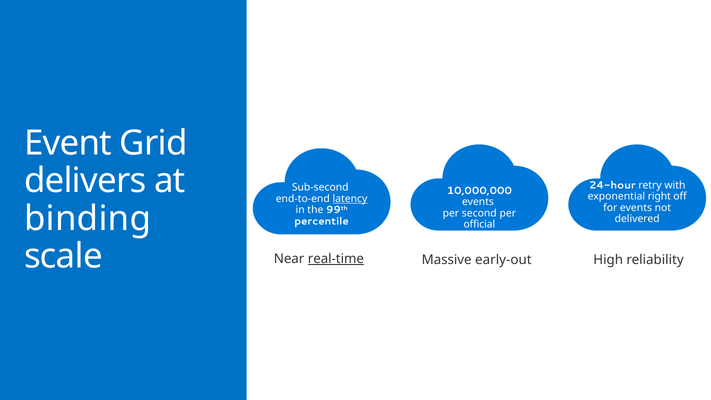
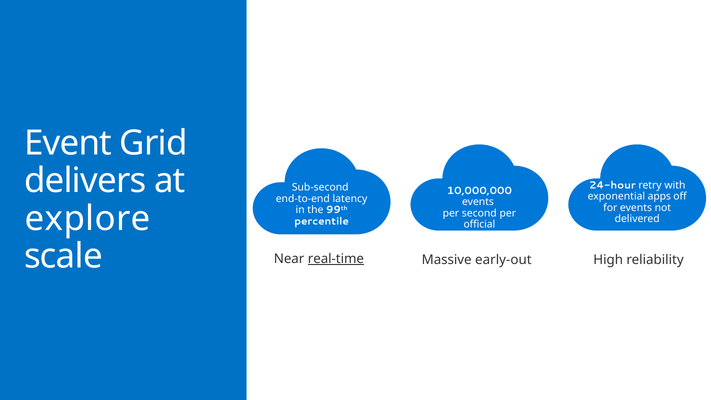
right: right -> apps (659, 196)
latency underline: present -> none (350, 199)
binding: binding -> explore (88, 219)
